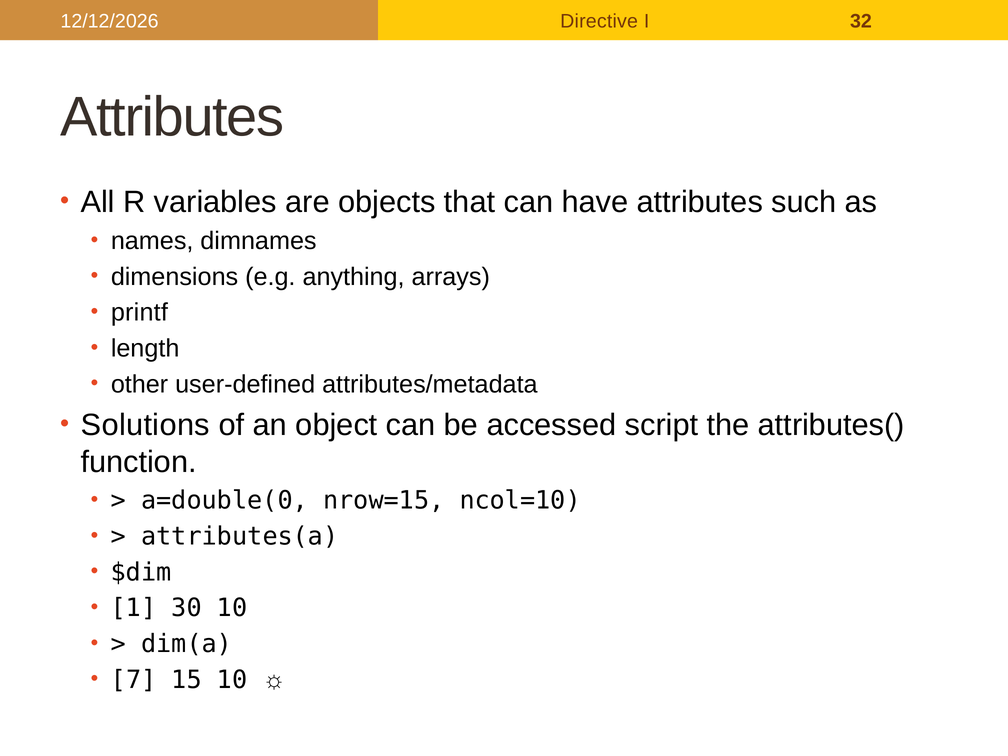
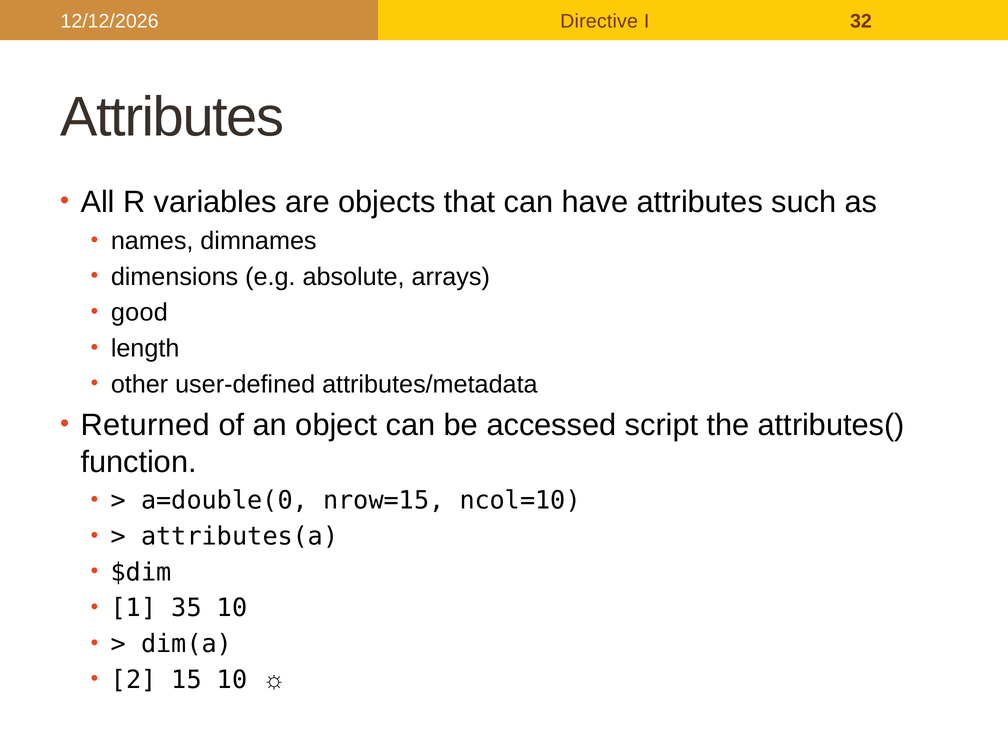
anything: anything -> absolute (354, 277)
printf: printf -> good (139, 313)
Solutions: Solutions -> Returned (145, 425)
30: 30 -> 35 (187, 608)
7: 7 -> 2 (134, 680)
